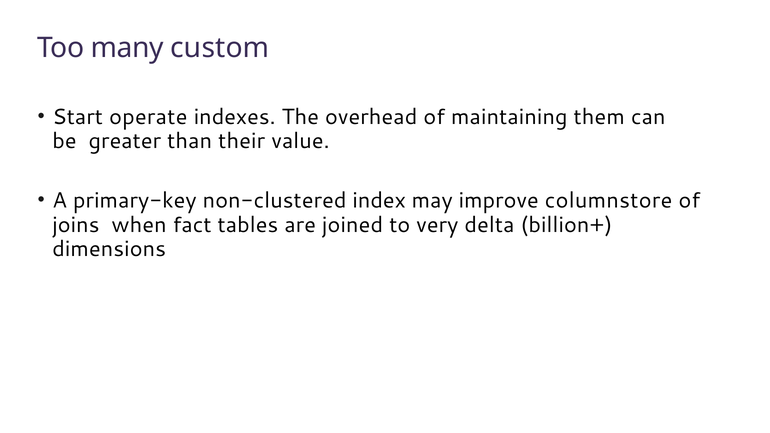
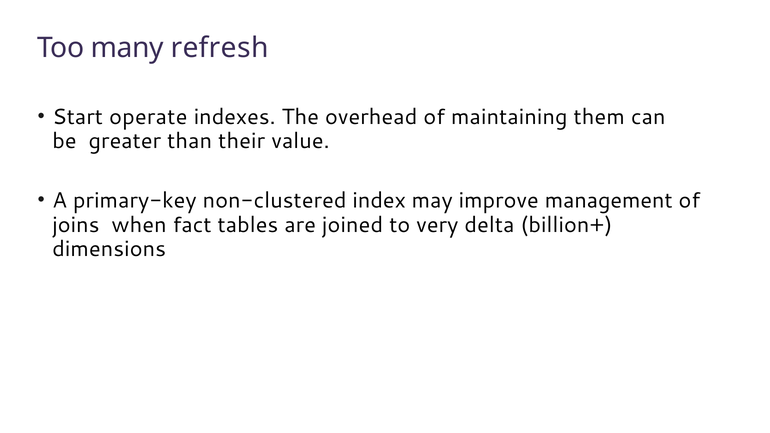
custom: custom -> refresh (220, 48)
columnstore: columnstore -> management (609, 201)
